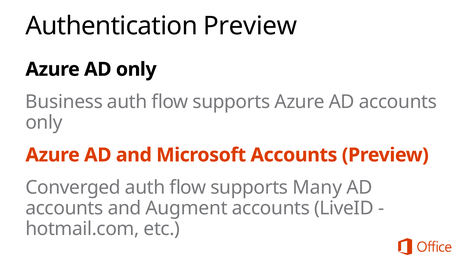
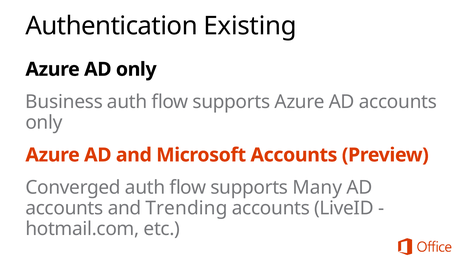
Authentication Preview: Preview -> Existing (250, 26)
Augment: Augment -> Trending (187, 208)
